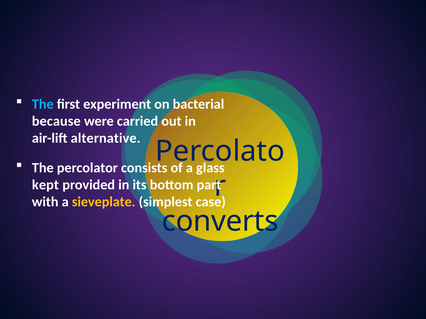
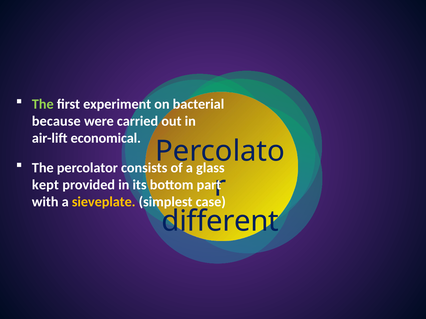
The colour: light blue -> light green (43, 104)
alternative: alternative -> economical (106, 138)
converts: converts -> different (220, 222)
